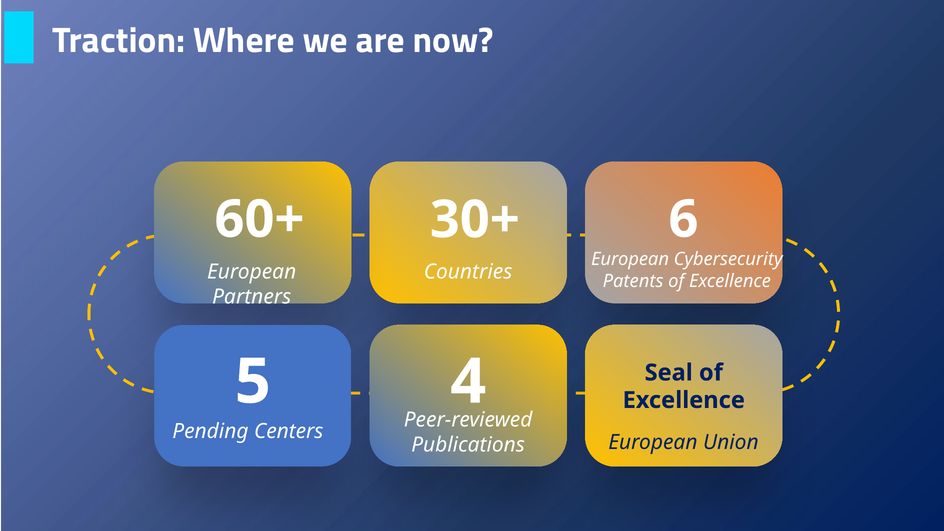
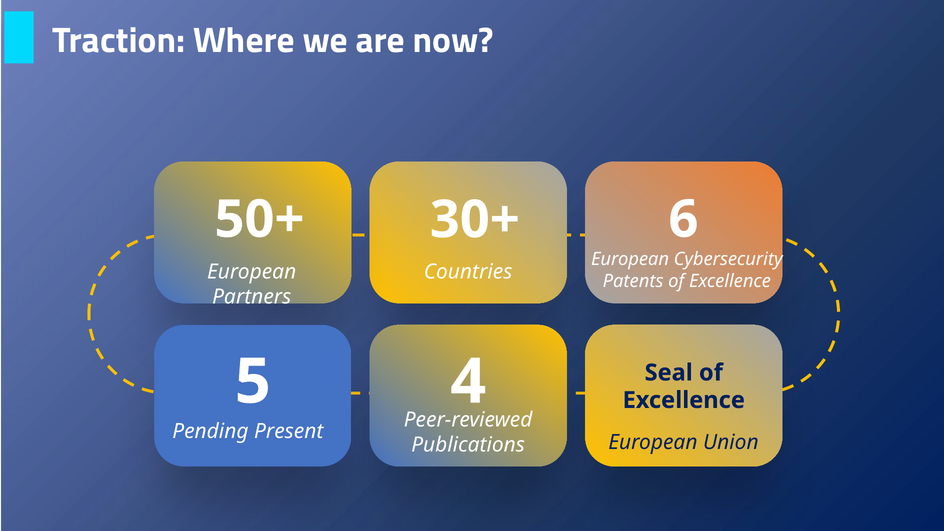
60+: 60+ -> 50+ (259, 220)
Centers: Centers -> Present (289, 431)
